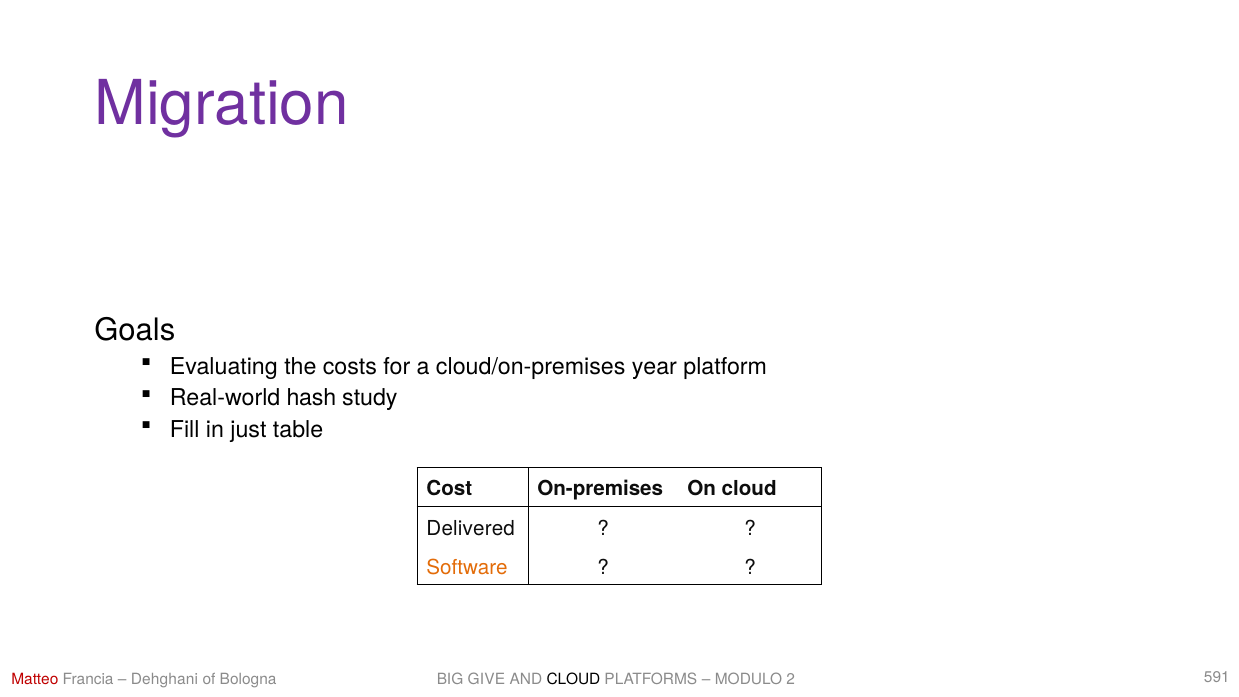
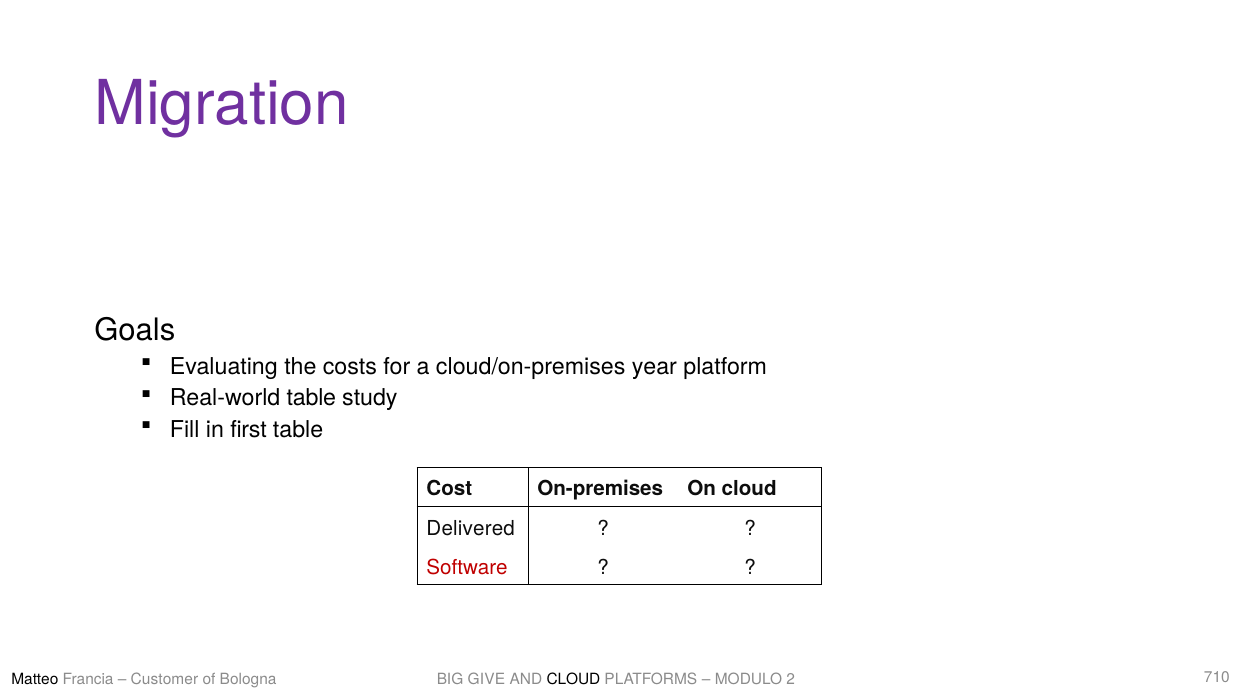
Real-world hash: hash -> table (311, 398)
just: just -> first (249, 429)
Software colour: orange -> red (467, 567)
Matteo colour: red -> black (35, 679)
Dehghani: Dehghani -> Customer (164, 679)
591: 591 -> 710 (1217, 678)
